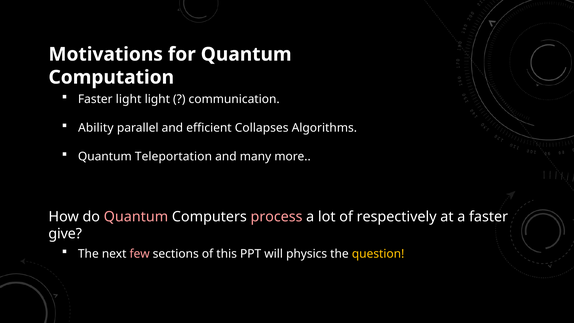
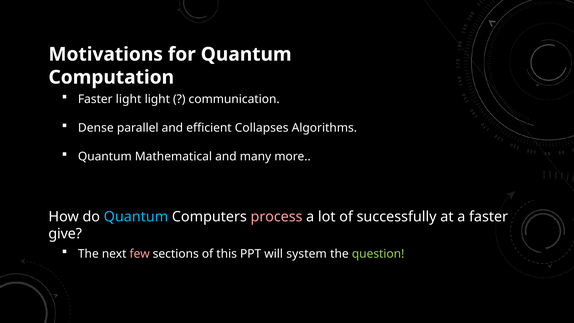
Ability: Ability -> Dense (96, 128)
Teleportation: Teleportation -> Mathematical (173, 156)
Quantum colour: pink -> light blue (136, 217)
respectively: respectively -> successfully (397, 217)
physics: physics -> system (307, 254)
question colour: yellow -> light green (378, 254)
